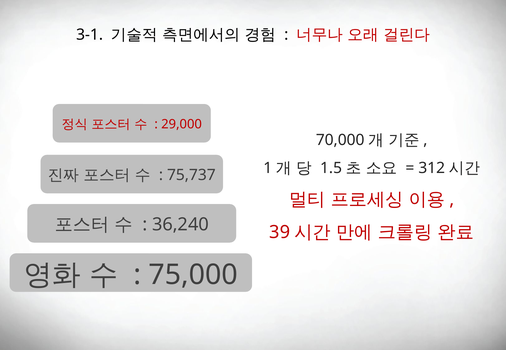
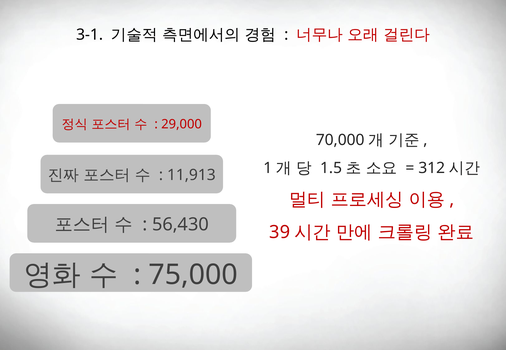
75,737: 75,737 -> 11,913 (191, 175)
36,240: 36,240 -> 56,430 (180, 225)
